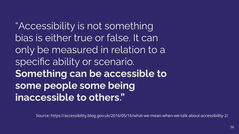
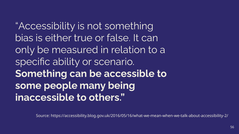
people some: some -> many (93, 86)
